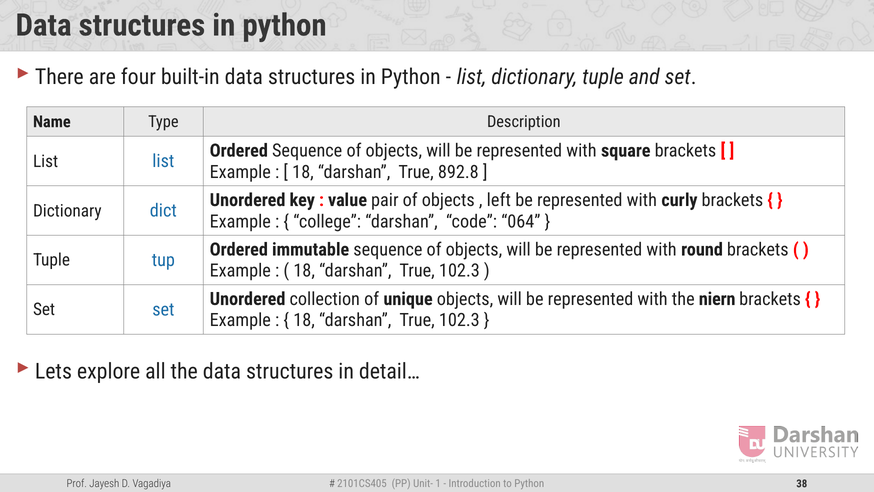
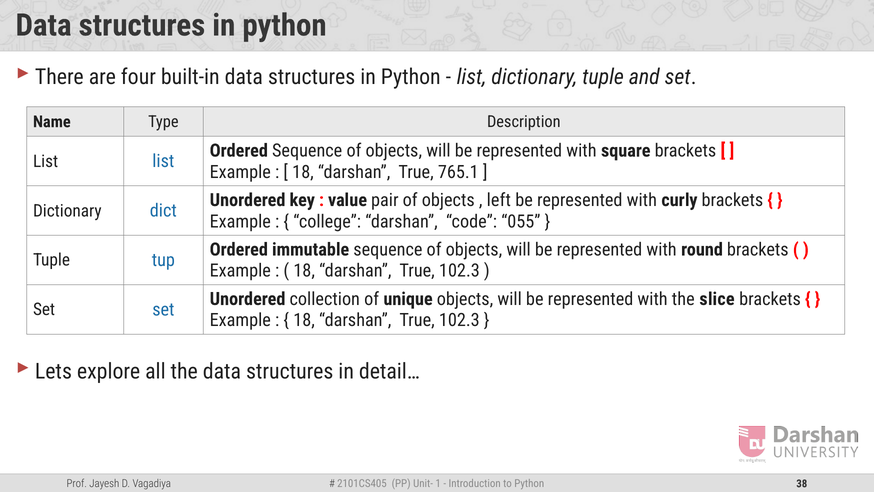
892.8: 892.8 -> 765.1 (458, 172)
064: 064 -> 055 (521, 221)
niern: niern -> slice (717, 299)
